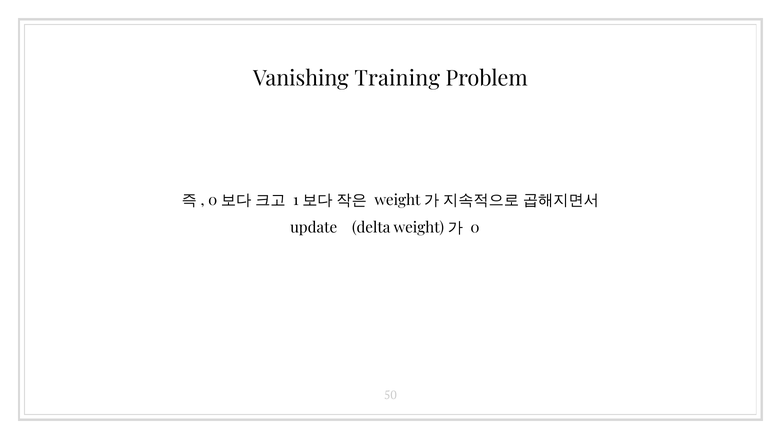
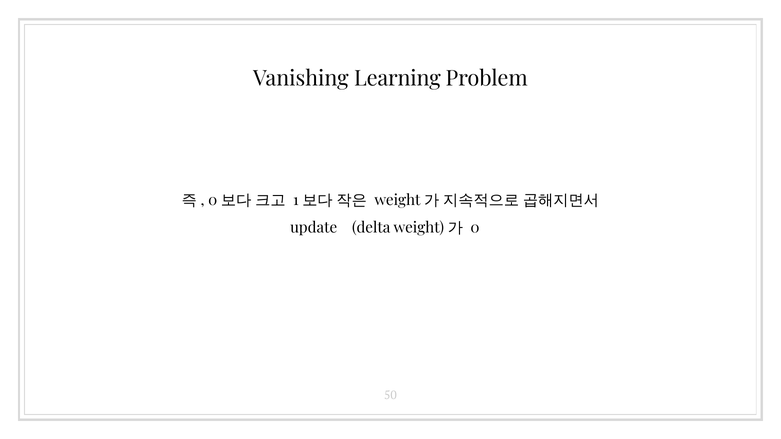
Training: Training -> Learning (397, 79)
